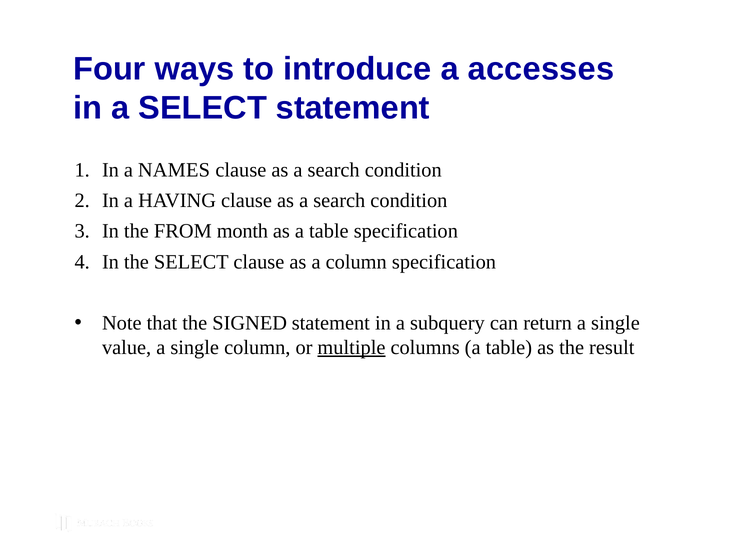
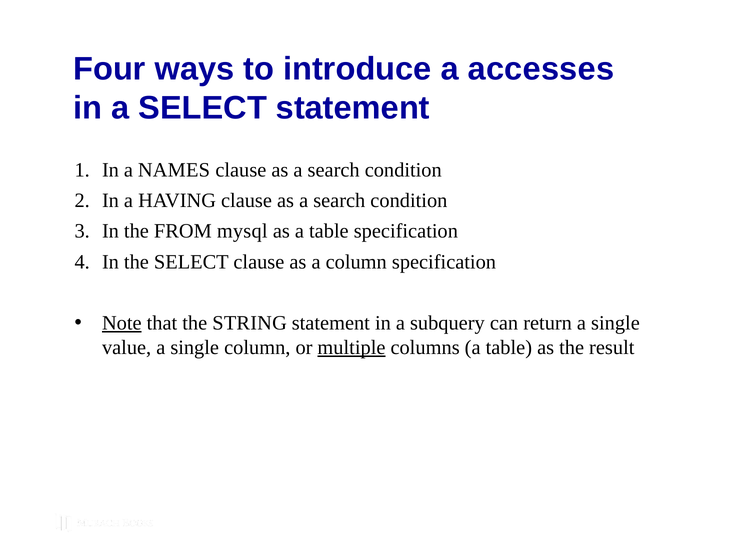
FROM month: month -> mysql (242, 231)
Note underline: none -> present (122, 323)
SIGNED: SIGNED -> STRING (250, 323)
